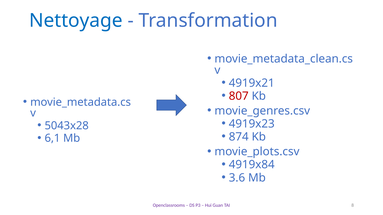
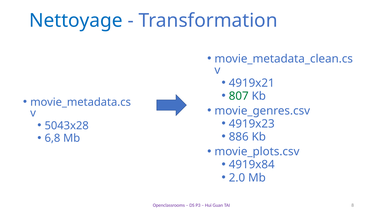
807 colour: red -> green (239, 96)
874: 874 -> 886 (239, 137)
6,1: 6,1 -> 6,8 (52, 139)
3.6: 3.6 -> 2.0 (237, 178)
